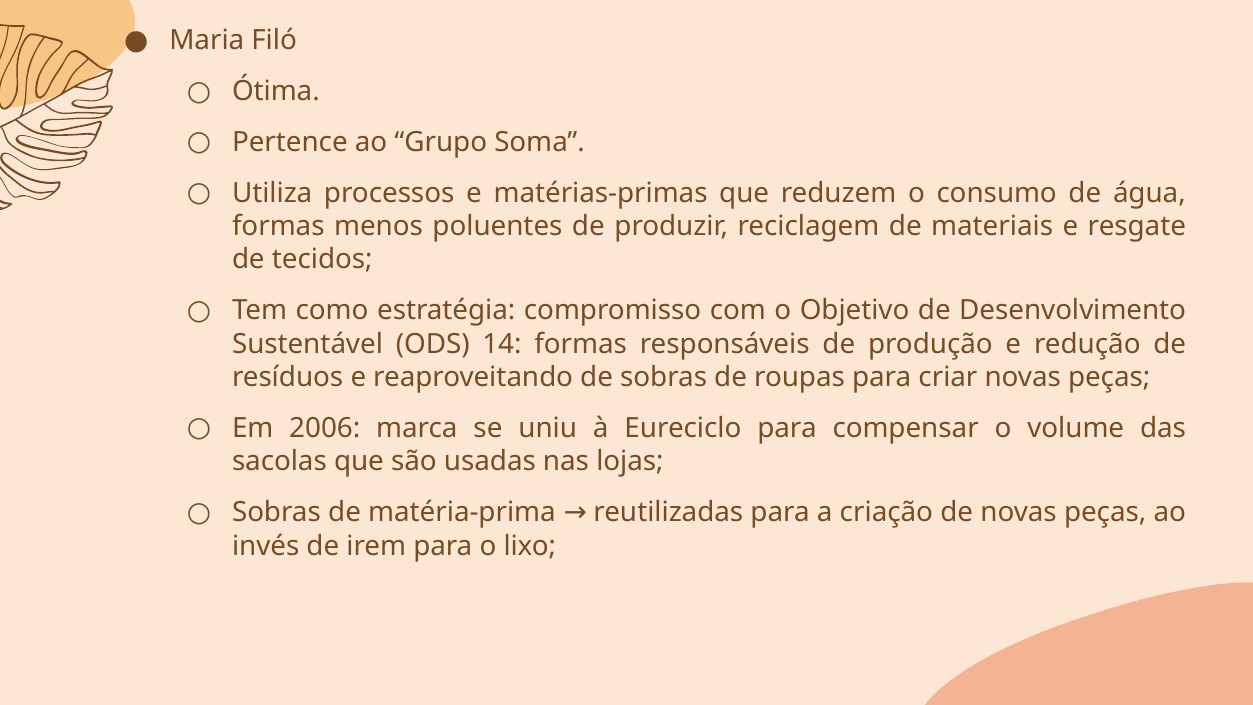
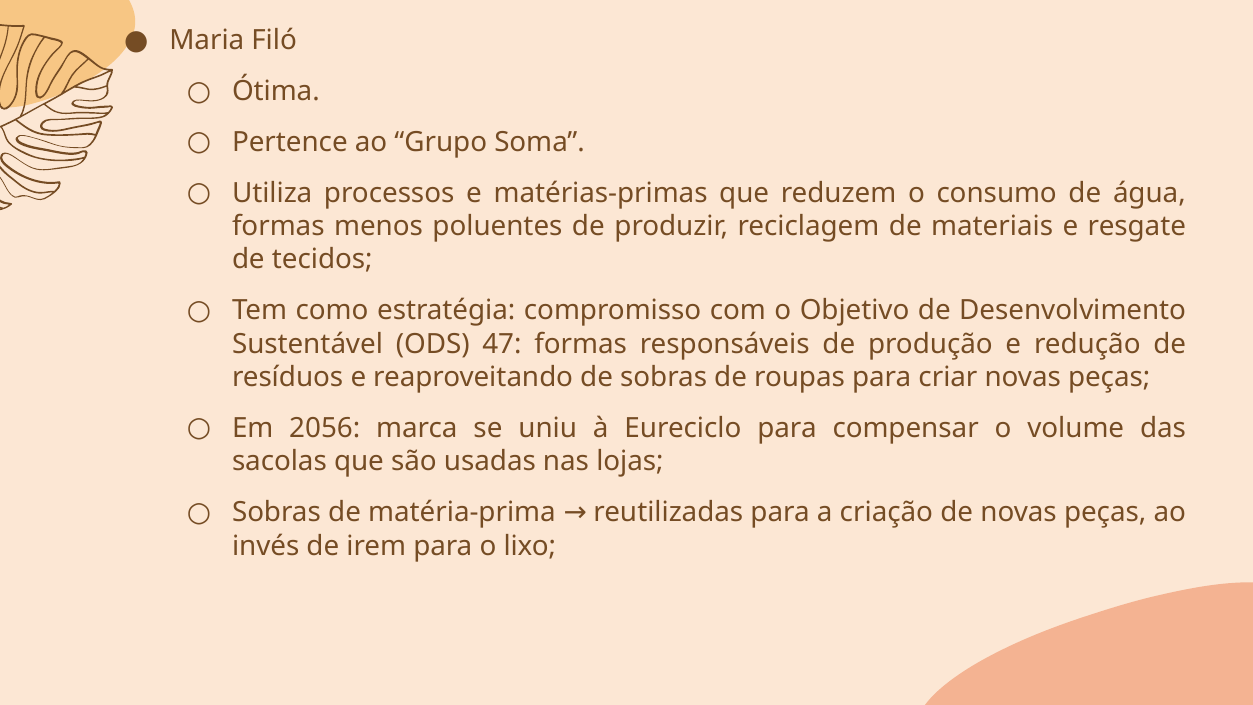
14: 14 -> 47 (502, 344)
2006: 2006 -> 2056 (325, 428)
